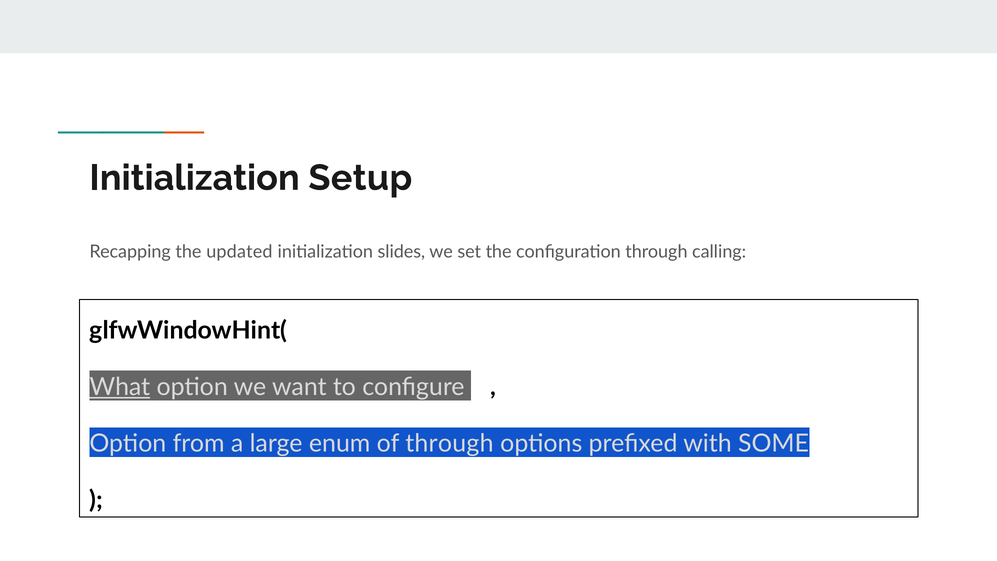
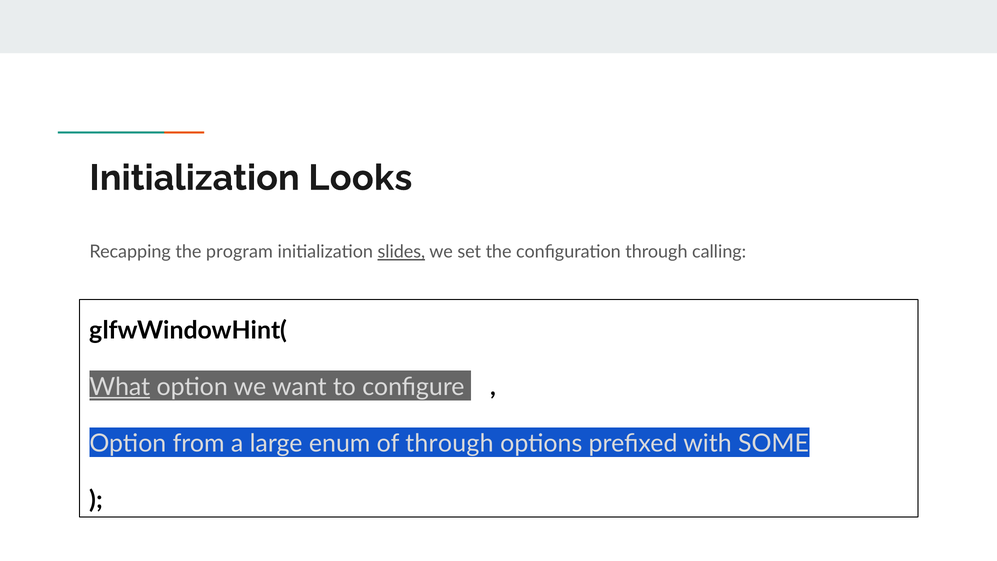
Setup: Setup -> Looks (360, 178)
updated: updated -> program (239, 252)
slides underline: none -> present (401, 252)
